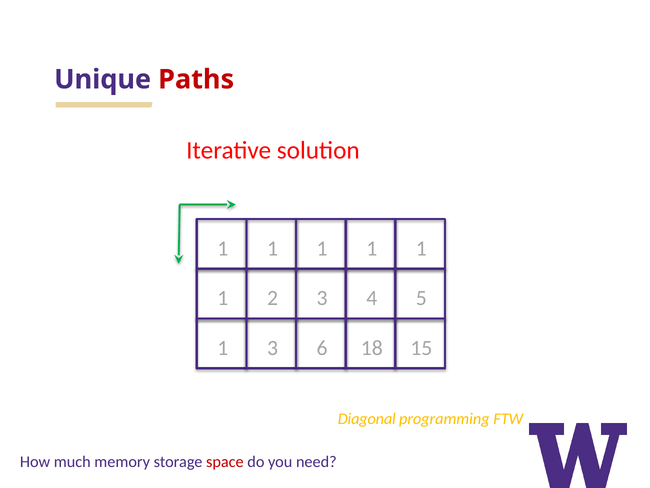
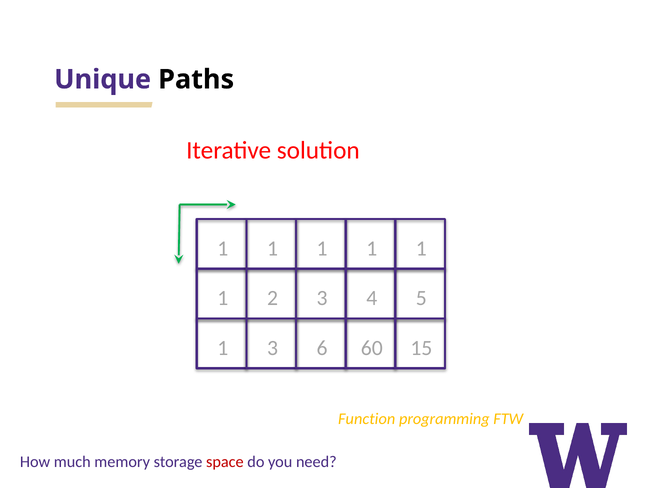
Paths colour: red -> black (196, 79)
18: 18 -> 60 (372, 348)
Diagonal: Diagonal -> Function (367, 419)
